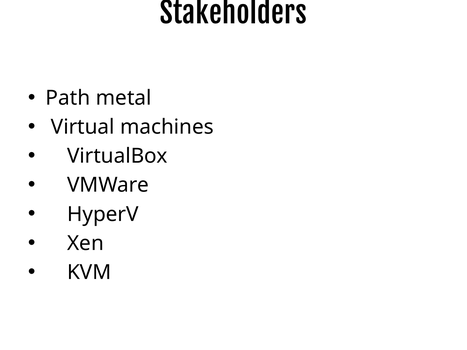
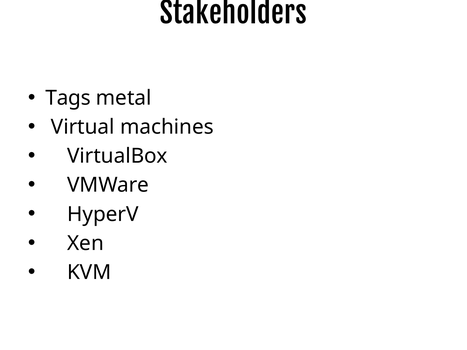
Path: Path -> Tags (68, 98)
